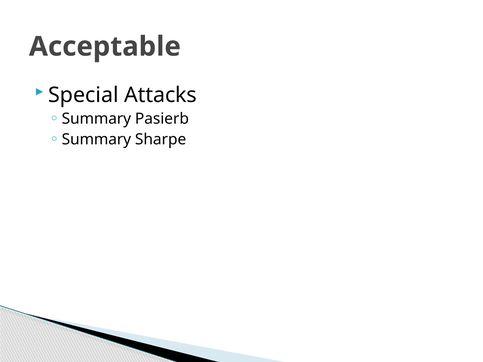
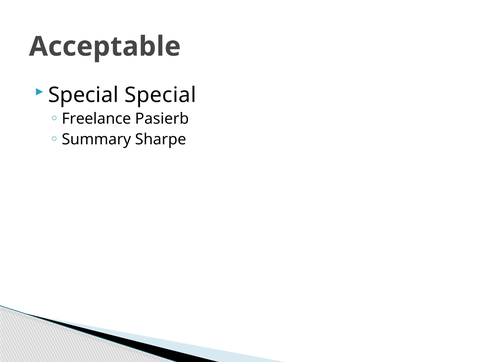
Special Attacks: Attacks -> Special (160, 95)
Summary: Summary -> Freelance (96, 119)
